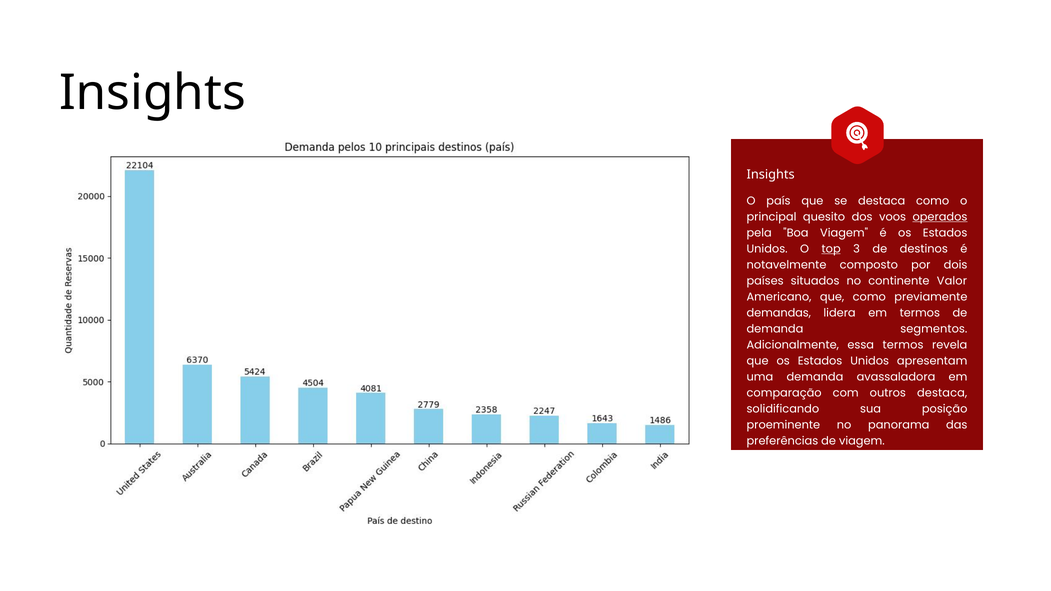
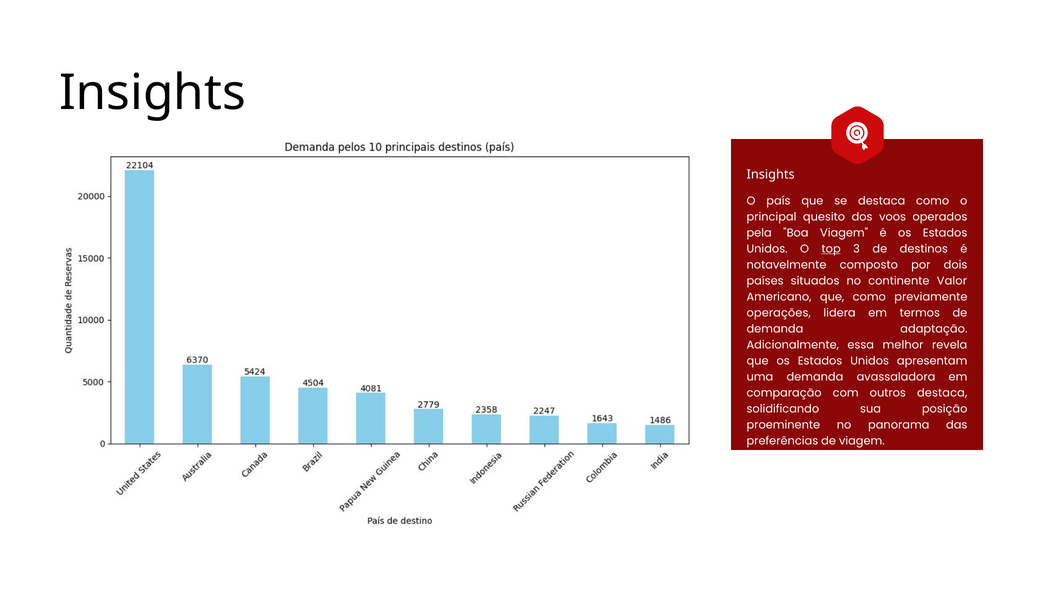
operados underline: present -> none (940, 217)
demandas: demandas -> operações (779, 313)
segmentos: segmentos -> adaptação (934, 329)
essa termos: termos -> melhor (903, 345)
